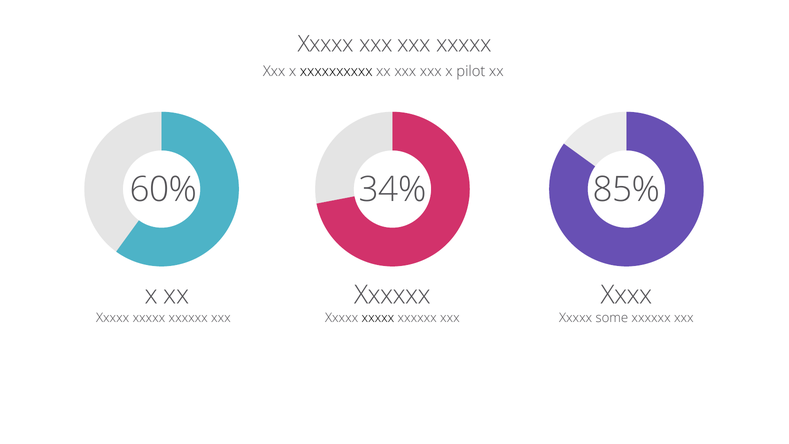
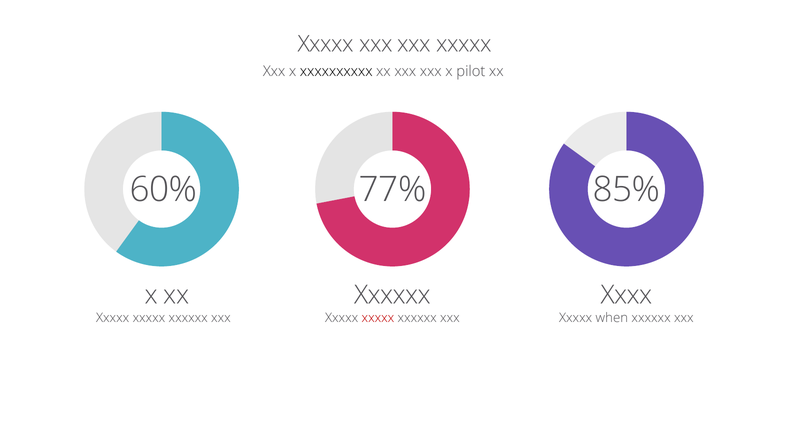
34%: 34% -> 77% (393, 190)
xxxxx colour: black -> red (378, 318)
some: some -> when (612, 318)
